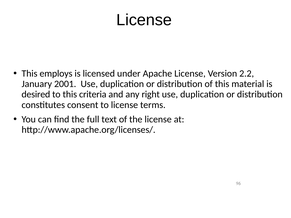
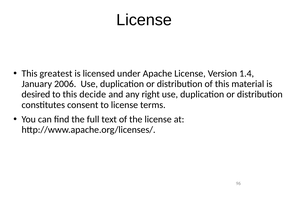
employs: employs -> greatest (56, 74)
2.2: 2.2 -> 1.4 (247, 74)
2001: 2001 -> 2006 (65, 84)
criteria: criteria -> decide (93, 94)
